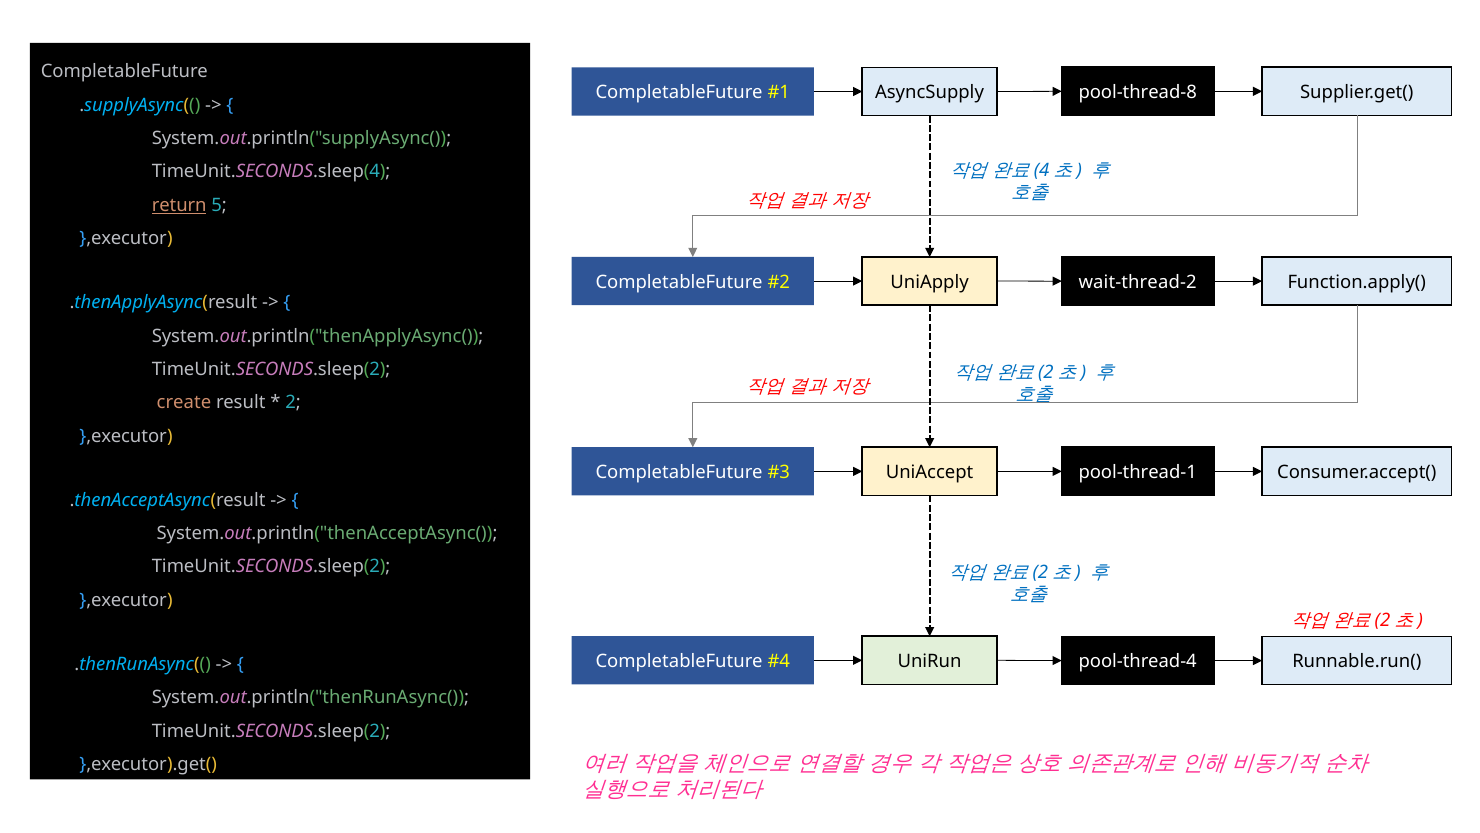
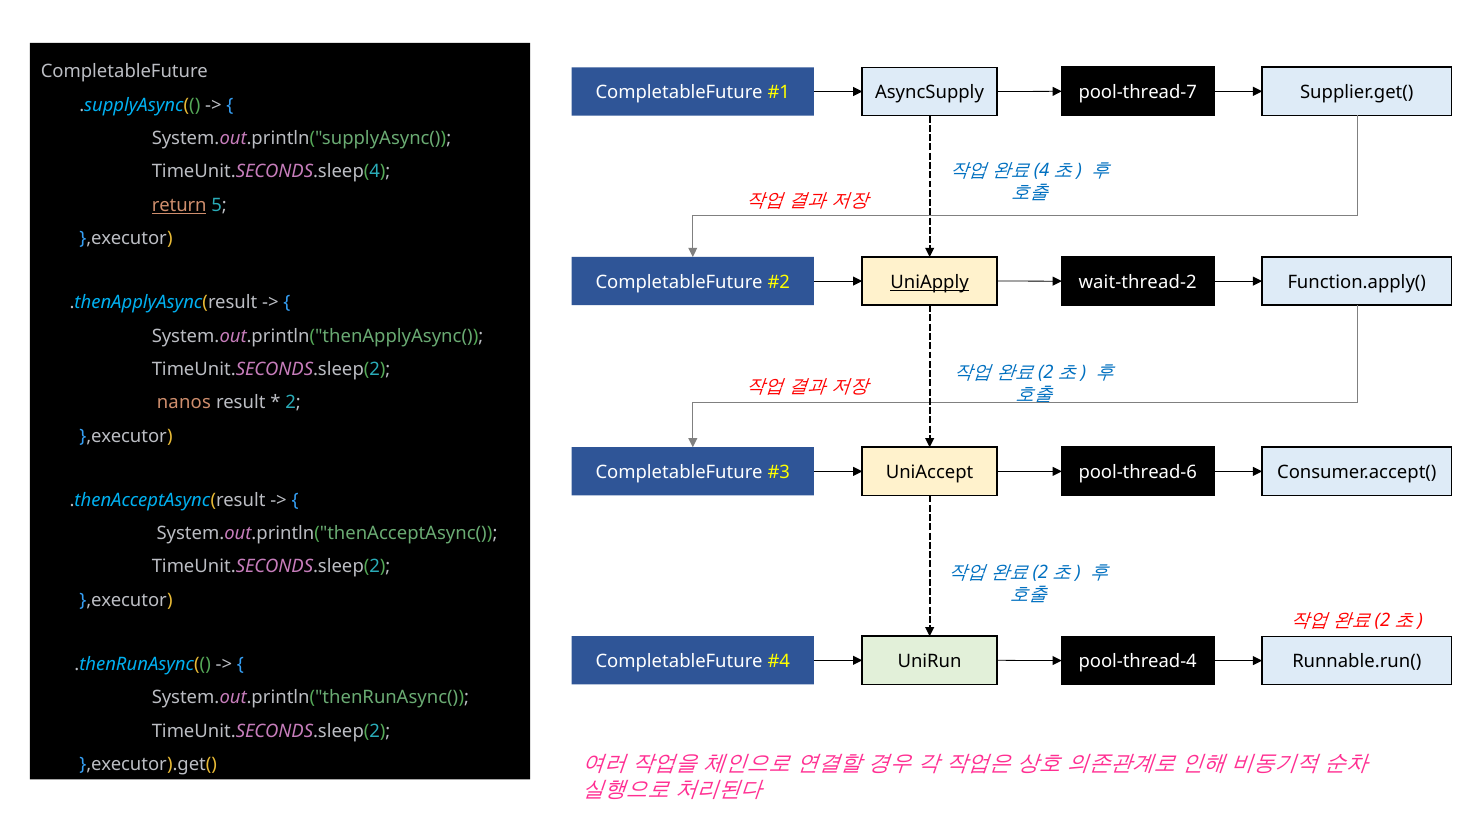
pool-thread-8: pool-thread-8 -> pool-thread-7 (1138, 93)
UniApply underline: none -> present (930, 282)
create: create -> nanos (184, 402)
pool-thread-1: pool-thread-1 -> pool-thread-6 (1138, 472)
